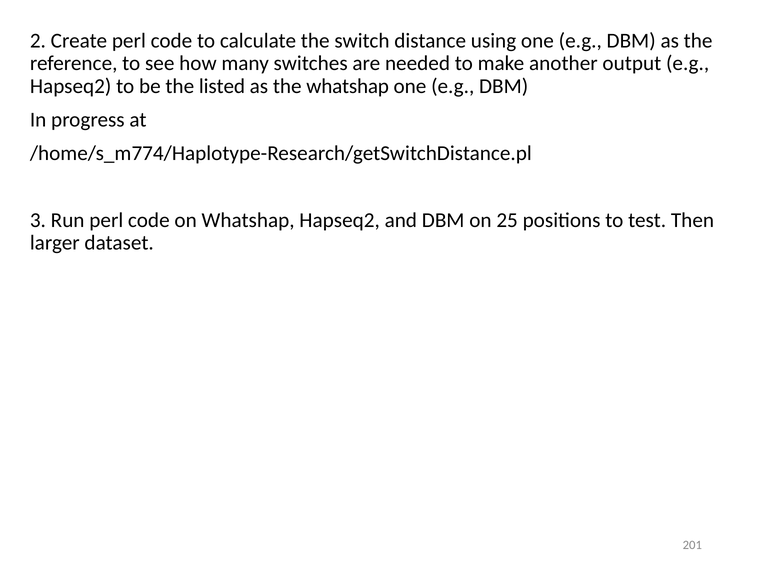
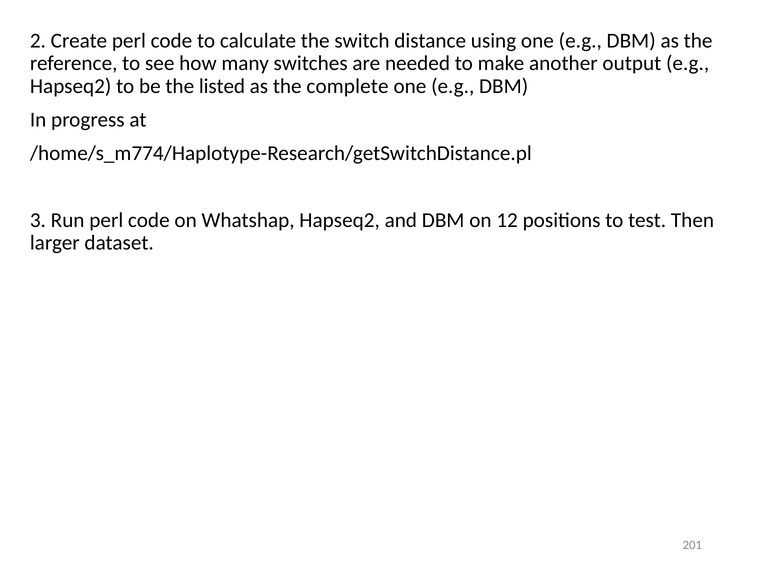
the whatshap: whatshap -> complete (347, 86)
25: 25 -> 12 (507, 220)
